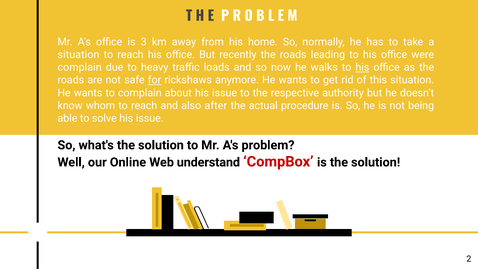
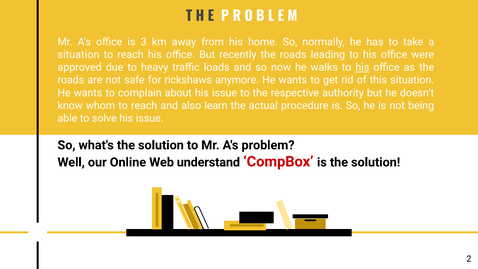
complain: complain -> approved (80, 67)
for underline: present -> none (155, 80)
after: after -> learn (216, 106)
